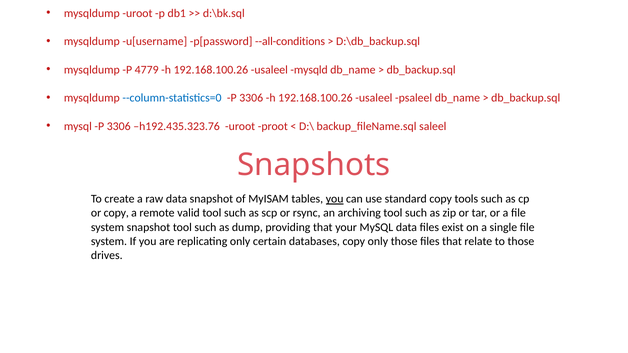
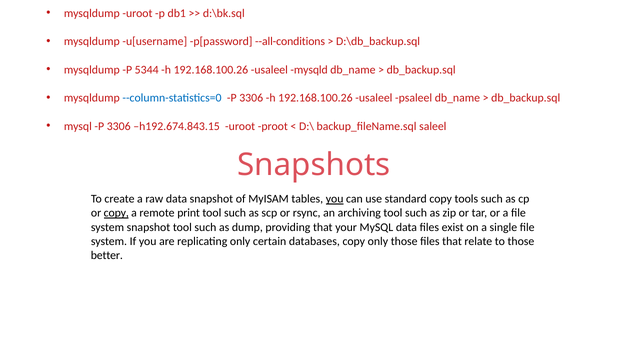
4779: 4779 -> 5344 (147, 70)
h192.435.323.76: h192.435.323.76 -> h192.674.843.15 (177, 126)
copy underline: none -> present (116, 213)
valid: valid -> print (189, 213)
drives: drives -> better (107, 256)
